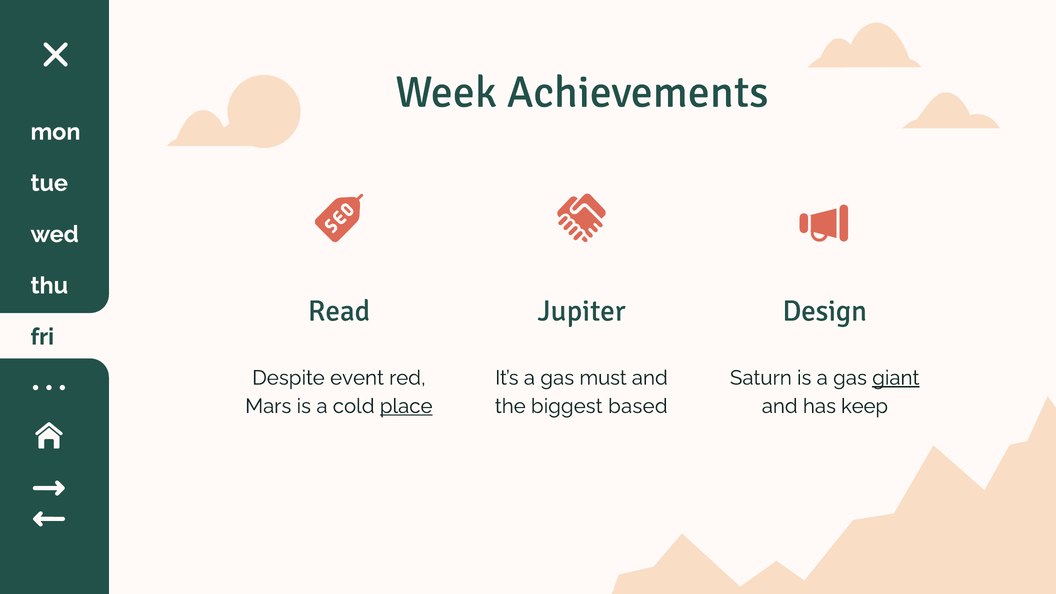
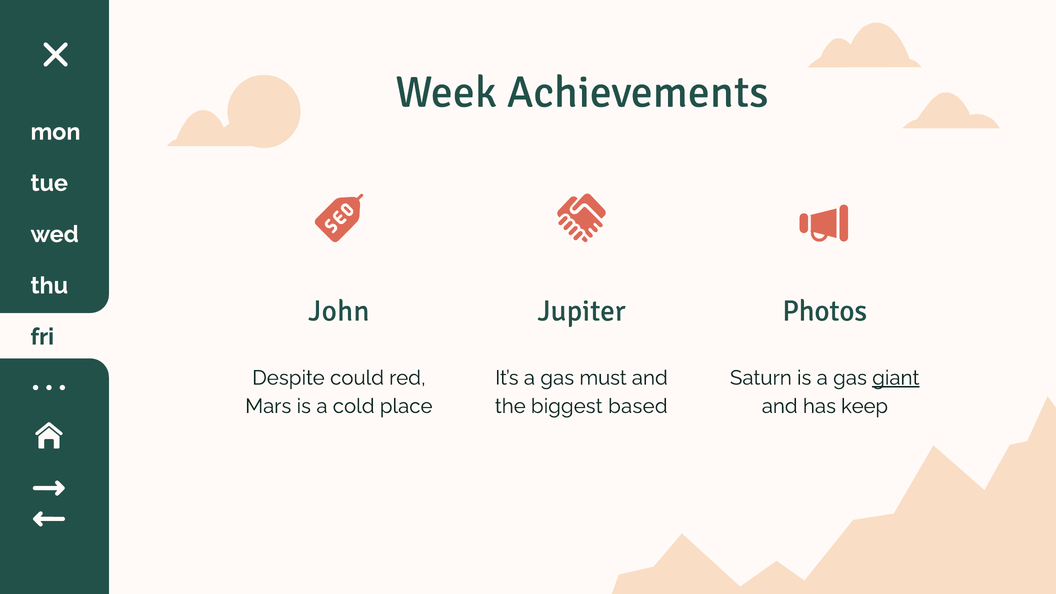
Read: Read -> John (339, 311)
Design: Design -> Photos (825, 311)
event: event -> could (357, 378)
place underline: present -> none (406, 406)
